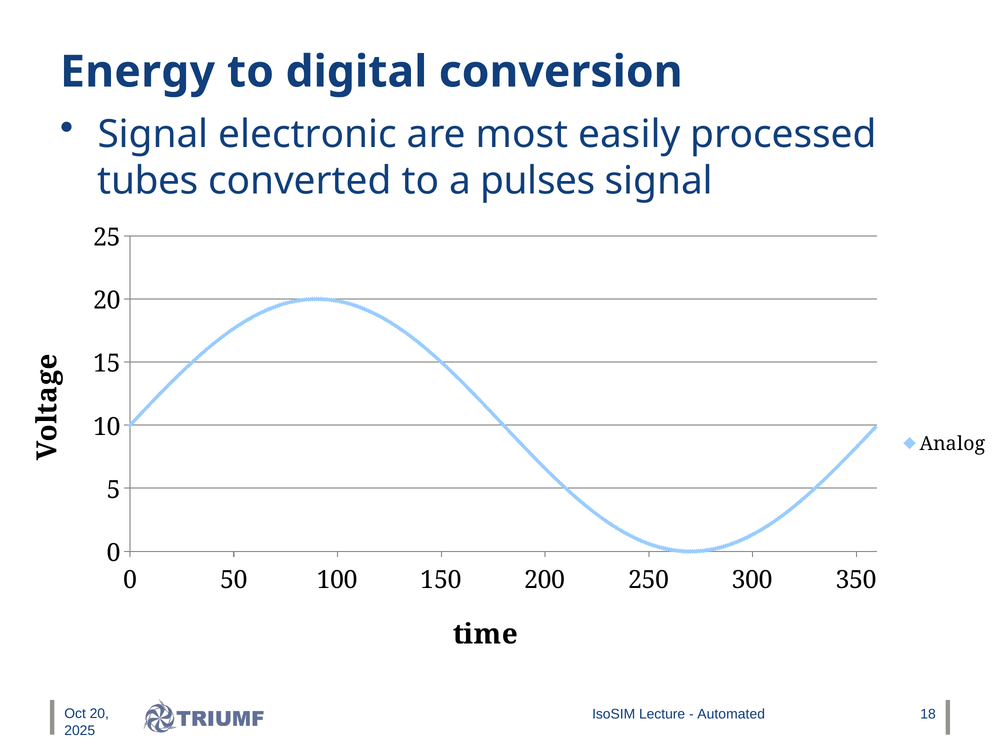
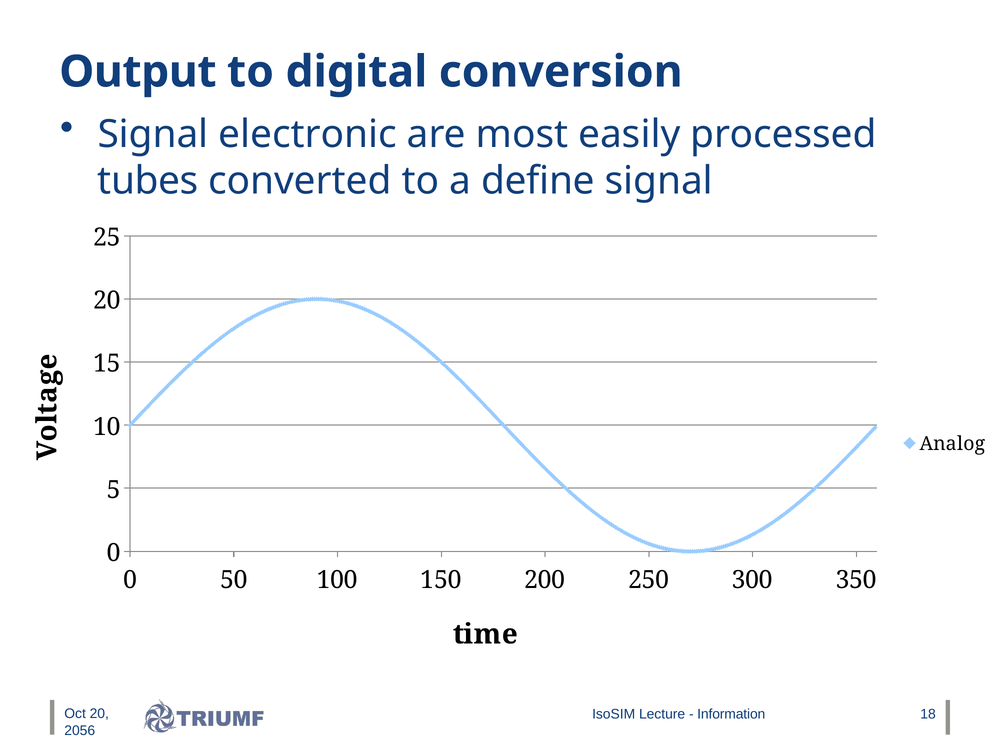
Energy: Energy -> Output (138, 72)
pulses: pulses -> define (538, 181)
Automated: Automated -> Information (731, 714)
2025: 2025 -> 2056 (80, 730)
